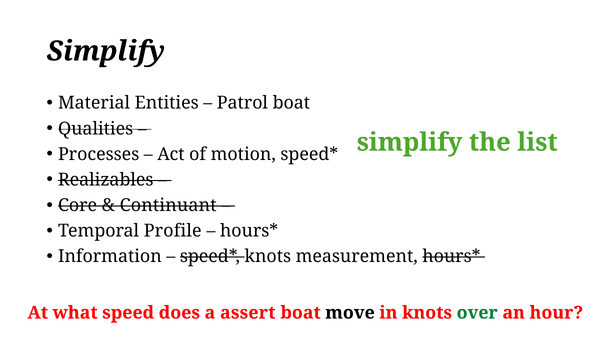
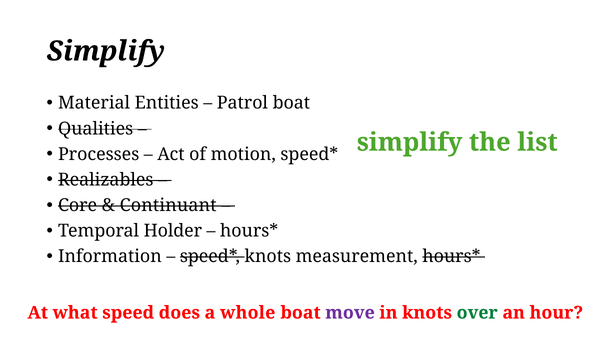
Profile: Profile -> Holder (173, 231)
assert: assert -> whole (248, 313)
move colour: black -> purple (350, 313)
